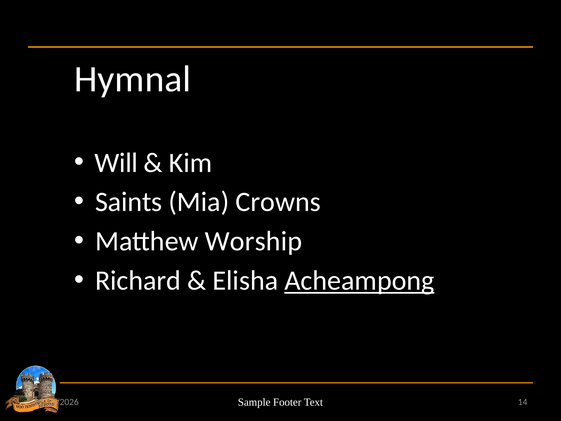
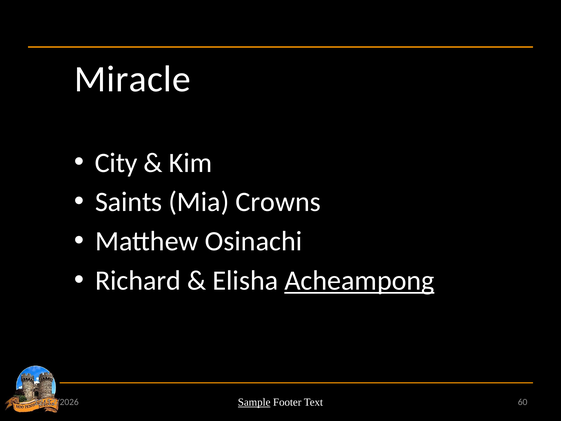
Hymnal: Hymnal -> Miracle (133, 79)
Will: Will -> City (116, 163)
Worship: Worship -> Osinachi (254, 241)
Sample underline: none -> present (254, 402)
14: 14 -> 60 (523, 402)
